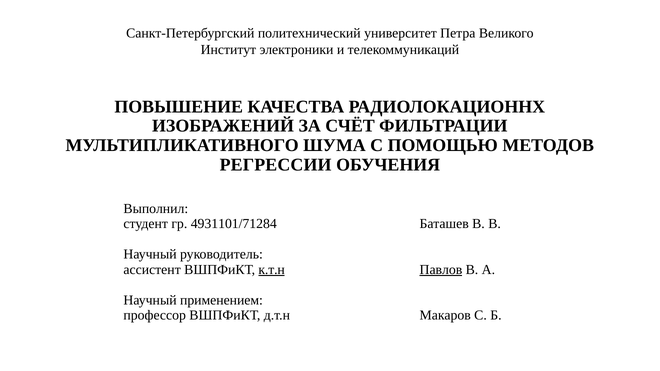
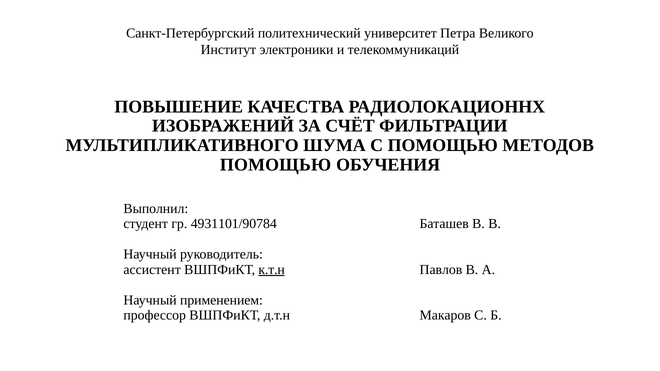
РЕГРЕССИИ: РЕГРЕССИИ -> ПОМОЩЬЮ (276, 165)
4931101/71284: 4931101/71284 -> 4931101/90784 (234, 224)
Павлов underline: present -> none (441, 270)
